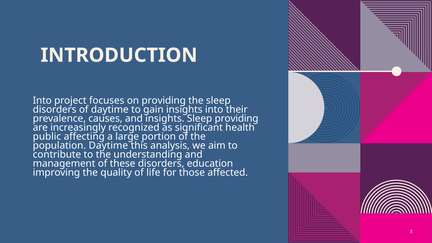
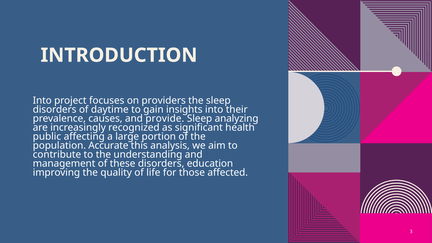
on providing: providing -> providers (164, 100)
and insights: insights -> provide (165, 118)
Sleep providing: providing -> analyzing (237, 118)
population Daytime: Daytime -> Accurate (108, 145)
